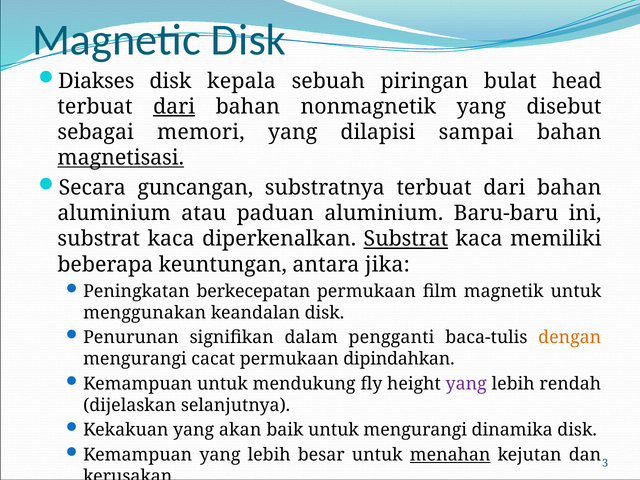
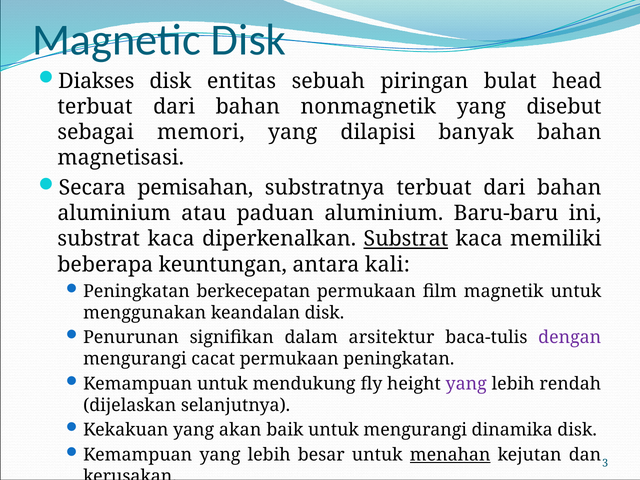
kepala: kepala -> entitas (242, 81)
dari underline: present -> none (174, 107)
sampai: sampai -> banyak (476, 132)
magnetisasi underline: present -> none (121, 158)
guncangan: guncangan -> pemisahan (195, 188)
jika: jika -> kali (387, 265)
pengganti: pengganti -> arsitektur (392, 338)
dengan colour: orange -> purple (570, 338)
permukaan dipindahkan: dipindahkan -> peningkatan (399, 359)
